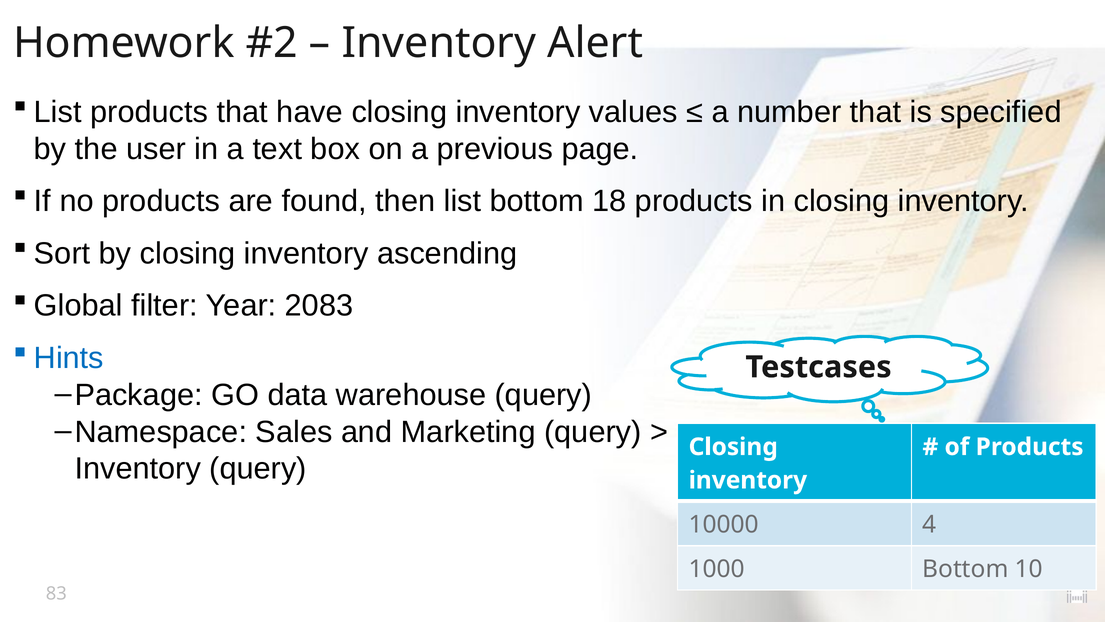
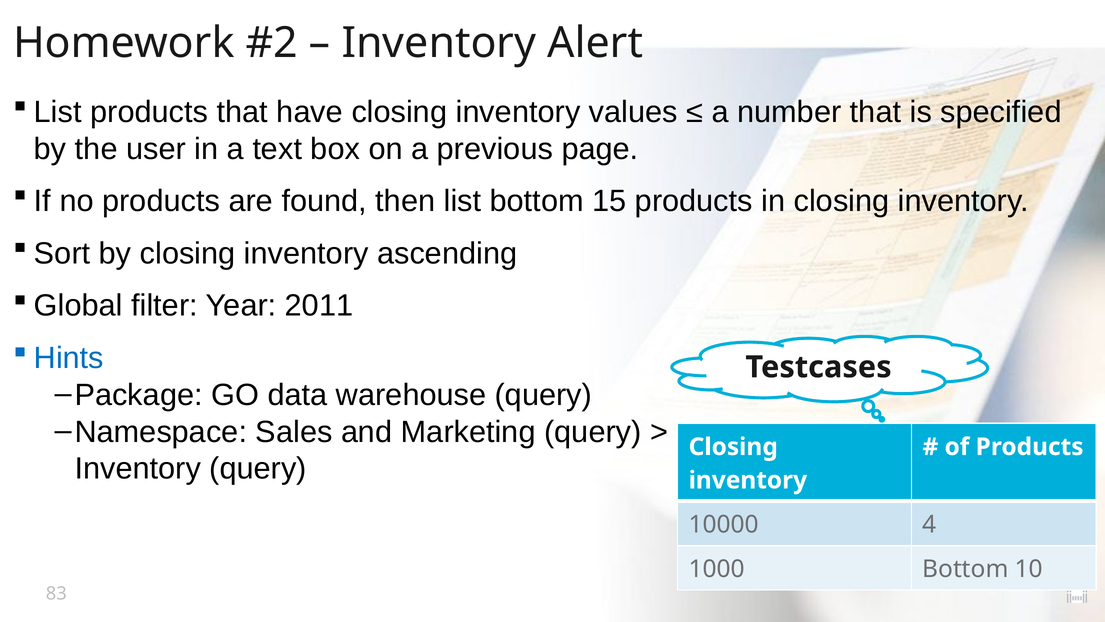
18: 18 -> 15 (609, 201)
2083: 2083 -> 2011 (319, 306)
